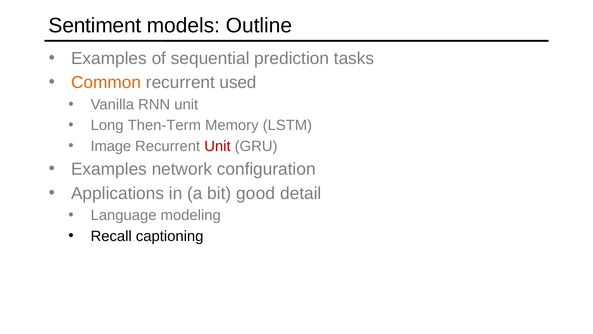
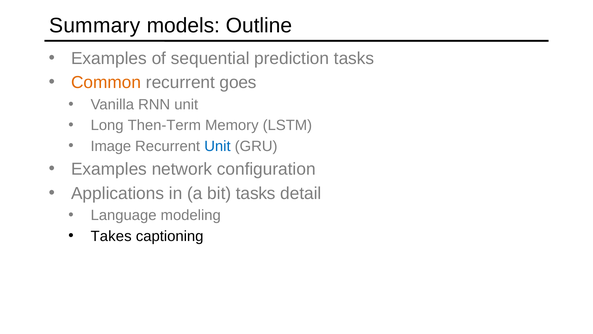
Sentiment: Sentiment -> Summary (95, 26)
used: used -> goes (238, 82)
Unit colour: red -> blue (217, 146)
bit good: good -> tasks (256, 193)
Recall: Recall -> Takes (111, 236)
